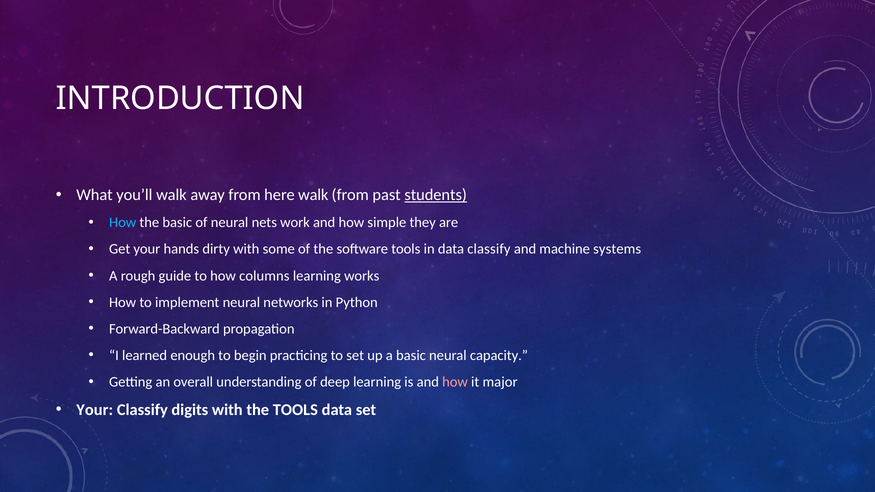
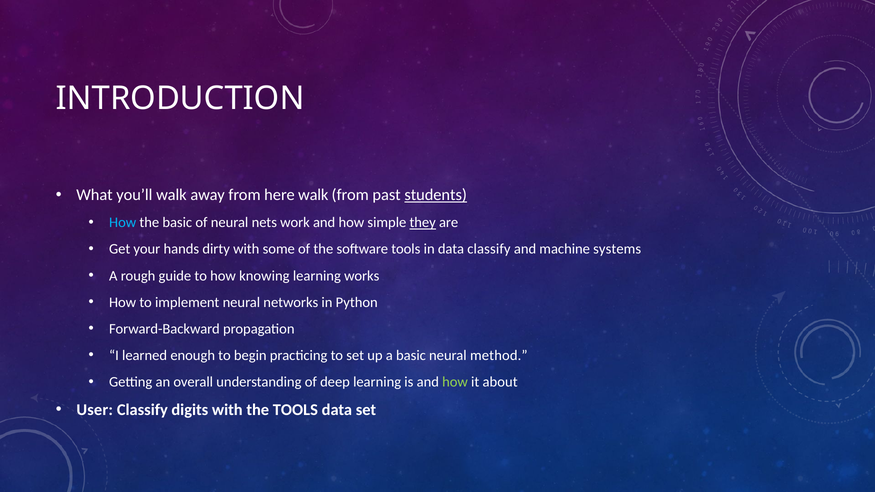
they underline: none -> present (423, 223)
columns: columns -> knowing (264, 276)
capacity: capacity -> method (499, 356)
how colour: pink -> light green (455, 382)
major: major -> about (500, 382)
Your: Your -> User (95, 410)
